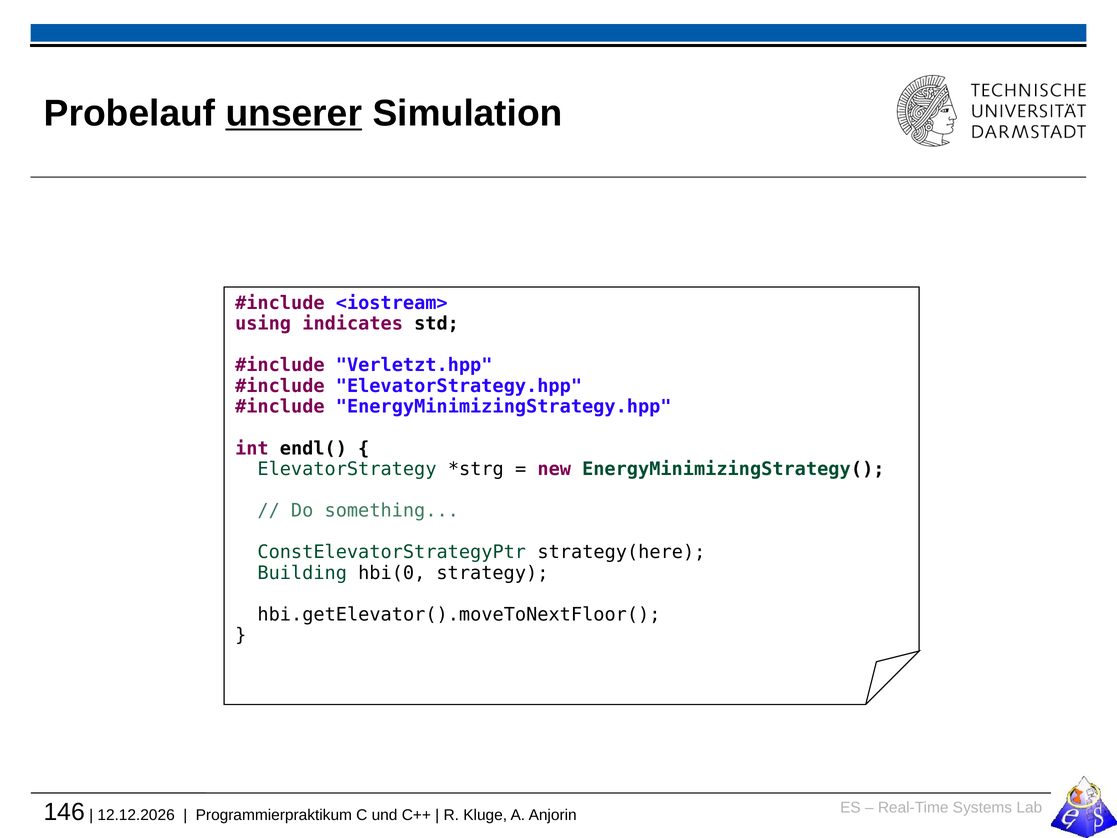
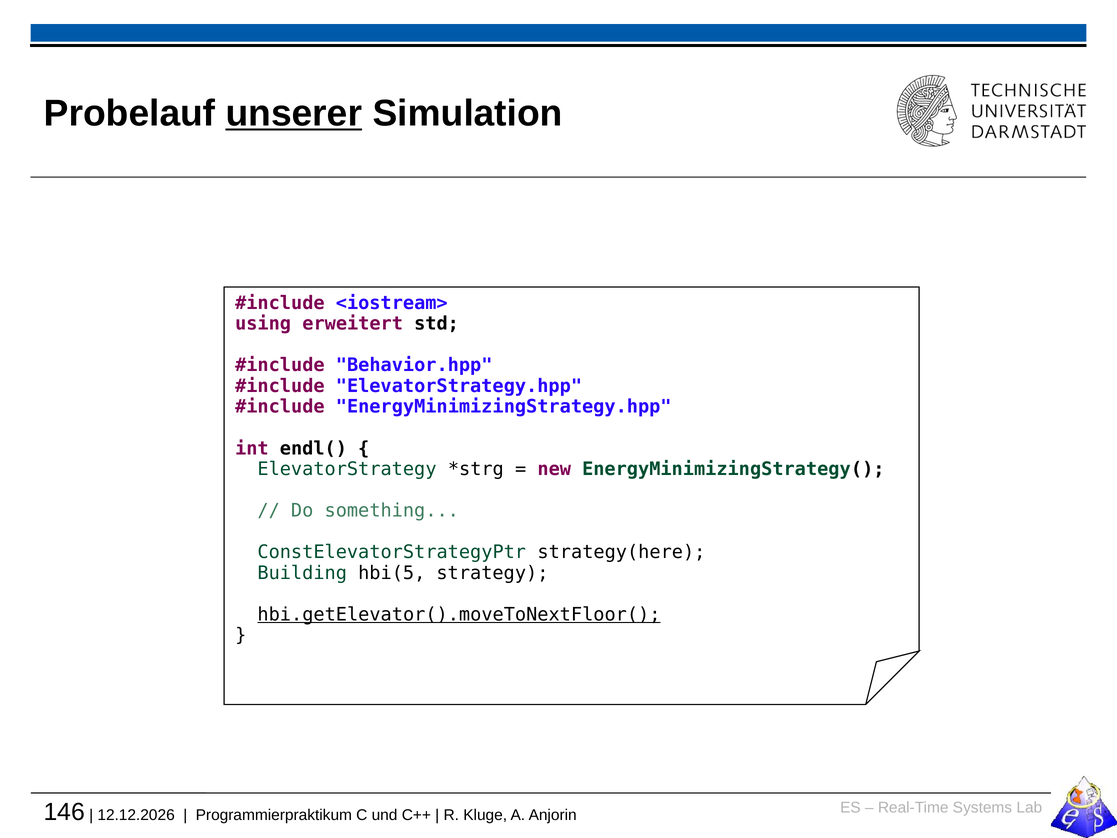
indicates: indicates -> erweitert (353, 324)
Verletzt.hpp: Verletzt.hpp -> Behavior.hpp (414, 365)
hbi(0: hbi(0 -> hbi(5 (392, 573)
hbi.getElevator().moveToNextFloor( underline: none -> present (459, 614)
